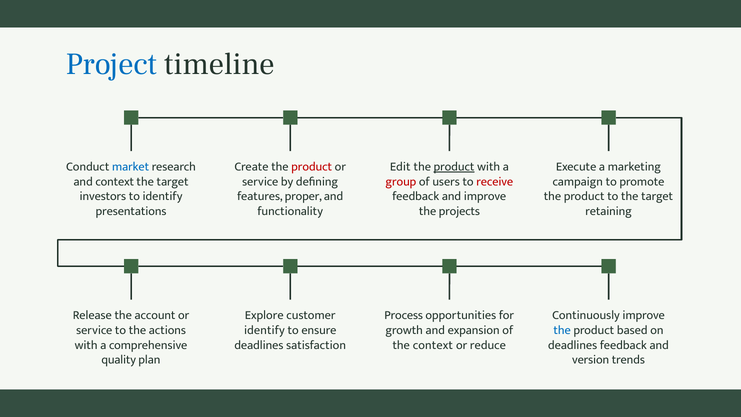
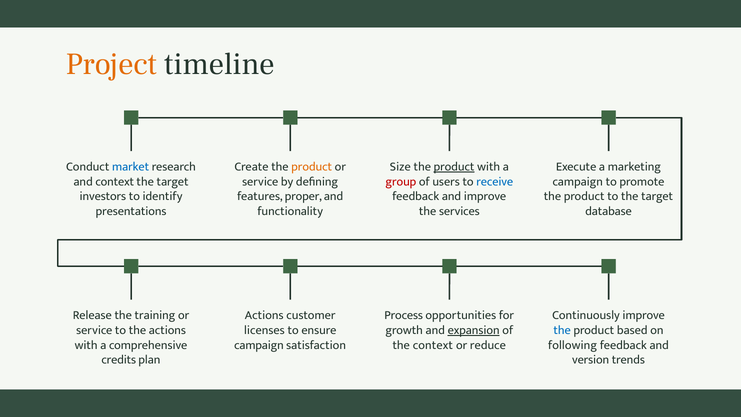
Project colour: blue -> orange (111, 64)
product colour: red -> orange (312, 167)
Edit: Edit -> Size (400, 167)
receive colour: red -> blue (495, 181)
projects: projects -> services (459, 211)
retaining: retaining -> database (609, 211)
account: account -> training (155, 315)
Explore: Explore -> Actions (264, 315)
identify: identify -> licenses (264, 330)
expansion underline: none -> present (474, 330)
deadlines: deadlines -> campaign (259, 345)
deadlines: deadlines -> following (573, 345)
quality: quality -> credits (119, 360)
